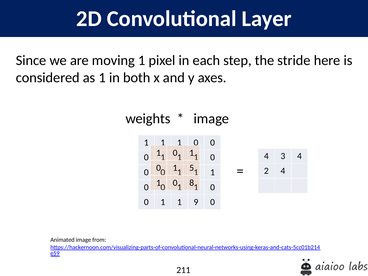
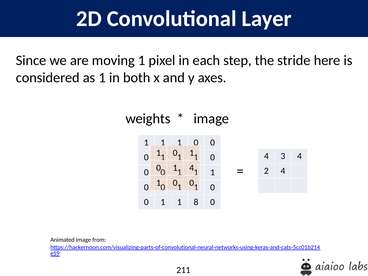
1 5: 5 -> 4 (192, 168)
8: 8 -> 0 (192, 183)
9: 9 -> 8 (196, 202)
